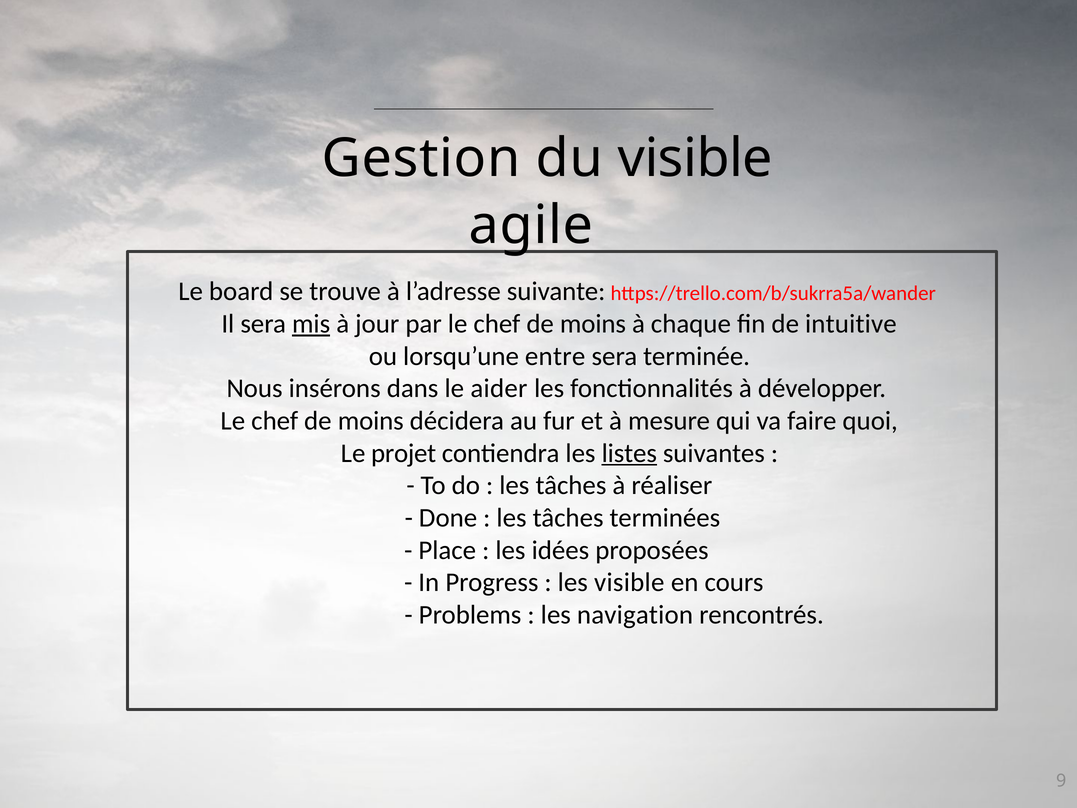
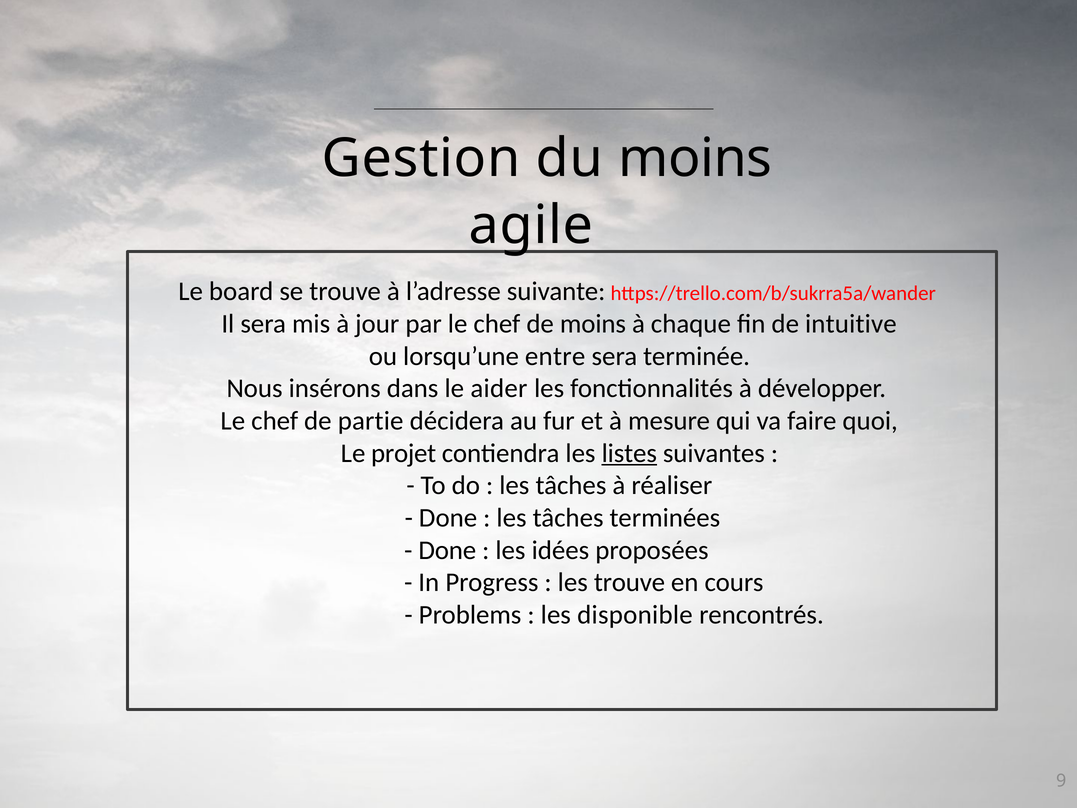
du visible: visible -> moins (695, 158)
mis underline: present -> none (311, 324)
moins: moins -> partie (371, 421)
Place: Place -> Done (447, 550)
les visible: visible -> trouve (630, 582)
navigation: navigation -> disponible (635, 615)
